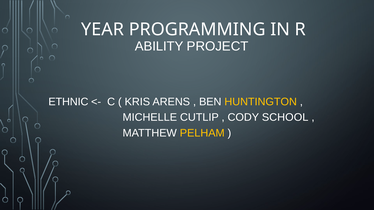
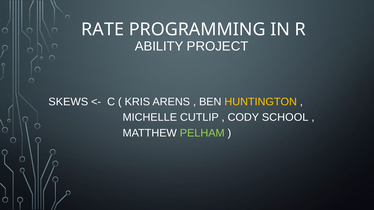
YEAR: YEAR -> RATE (103, 30)
ETHNIC: ETHNIC -> SKEWS (68, 102)
PELHAM colour: yellow -> light green (202, 133)
